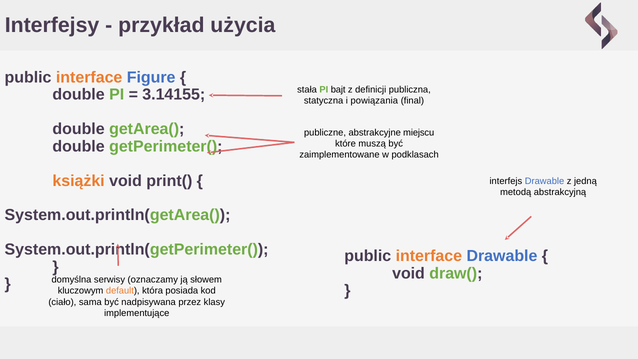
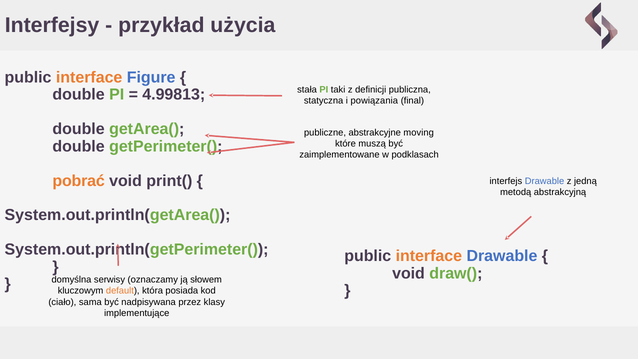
bajt: bajt -> taki (338, 90)
3.14155: 3.14155 -> 4.99813 (174, 95)
miejscu: miejscu -> moving (419, 132)
książki: książki -> pobrać (79, 181)
